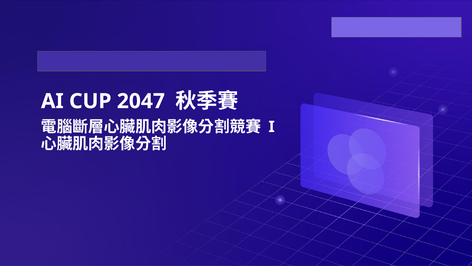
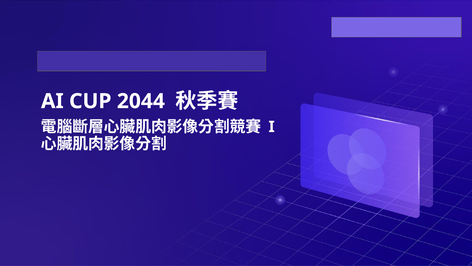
2047: 2047 -> 2044 (141, 101)
